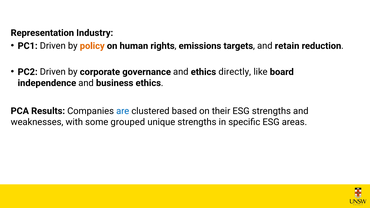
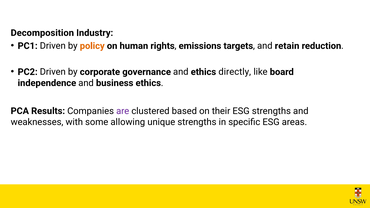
Representation: Representation -> Decomposition (42, 33)
are colour: blue -> purple (123, 111)
grouped: grouped -> allowing (128, 122)
